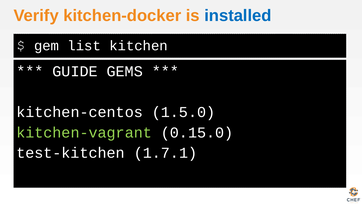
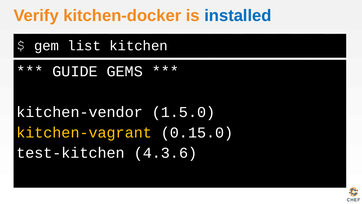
kitchen-centos: kitchen-centos -> kitchen-vendor (80, 112)
kitchen-vagrant colour: light green -> yellow (84, 132)
1.7.1: 1.7.1 -> 4.3.6 (165, 153)
